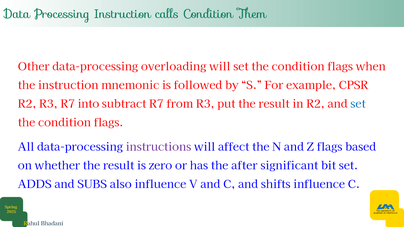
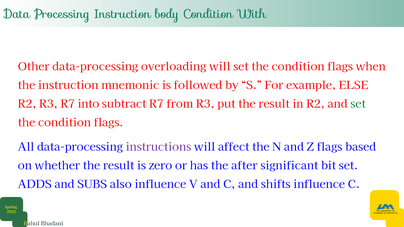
calls: calls -> body (167, 14)
Them: Them -> With (252, 14)
CPSR: CPSR -> ELSE (353, 85)
set colour: blue -> green (358, 104)
